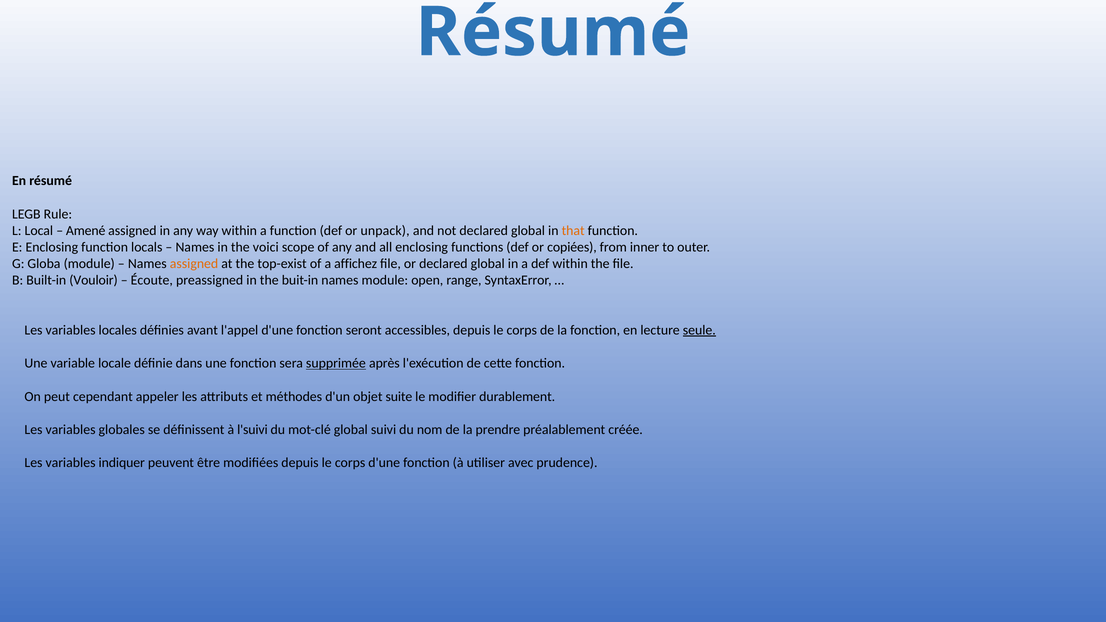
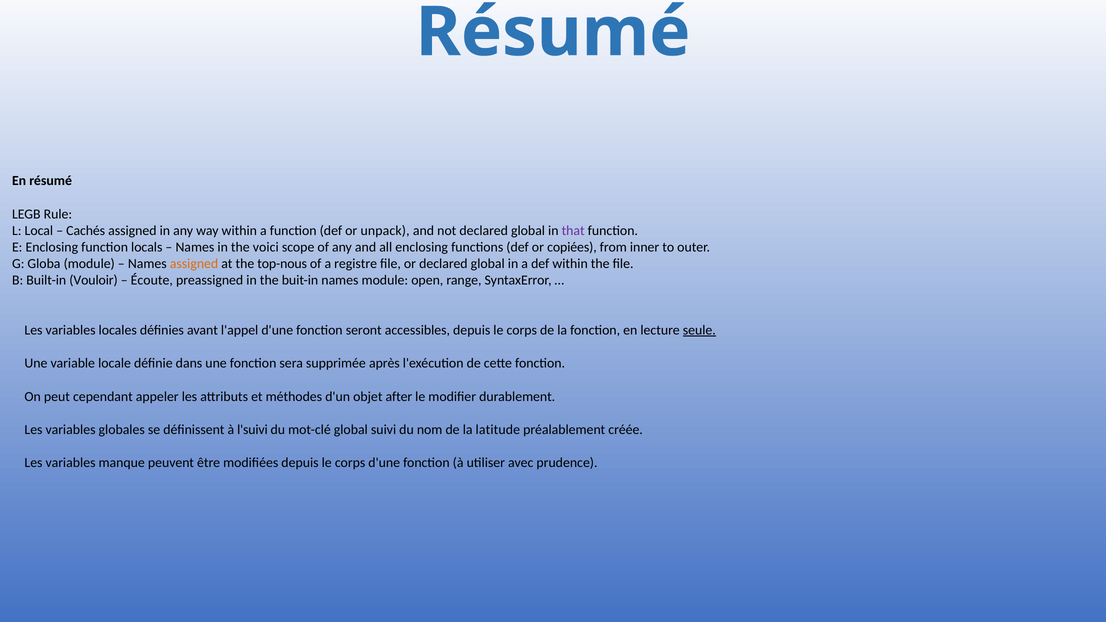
Amené: Amené -> Cachés (86, 231)
that colour: orange -> purple (573, 231)
top-exist: top-exist -> top-nous (282, 264)
affichez: affichez -> registre (356, 264)
supprimée underline: present -> none (336, 363)
suite: suite -> after (399, 397)
prendre: prendre -> latitude (498, 430)
indiquer: indiquer -> manque (122, 463)
